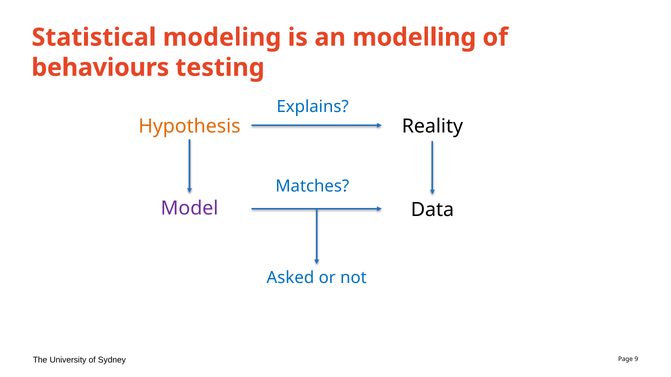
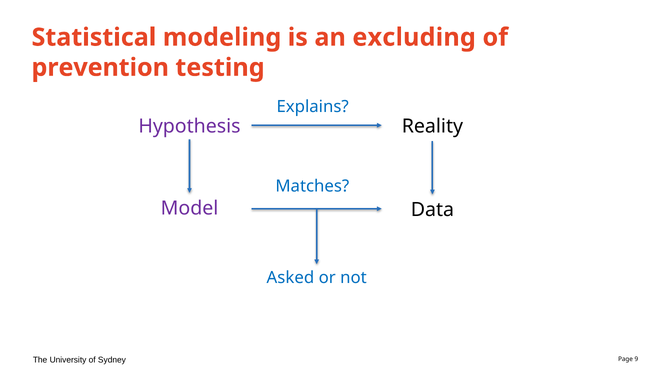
modelling: modelling -> excluding (414, 37)
behaviours: behaviours -> prevention (100, 68)
Hypothesis colour: orange -> purple (189, 127)
